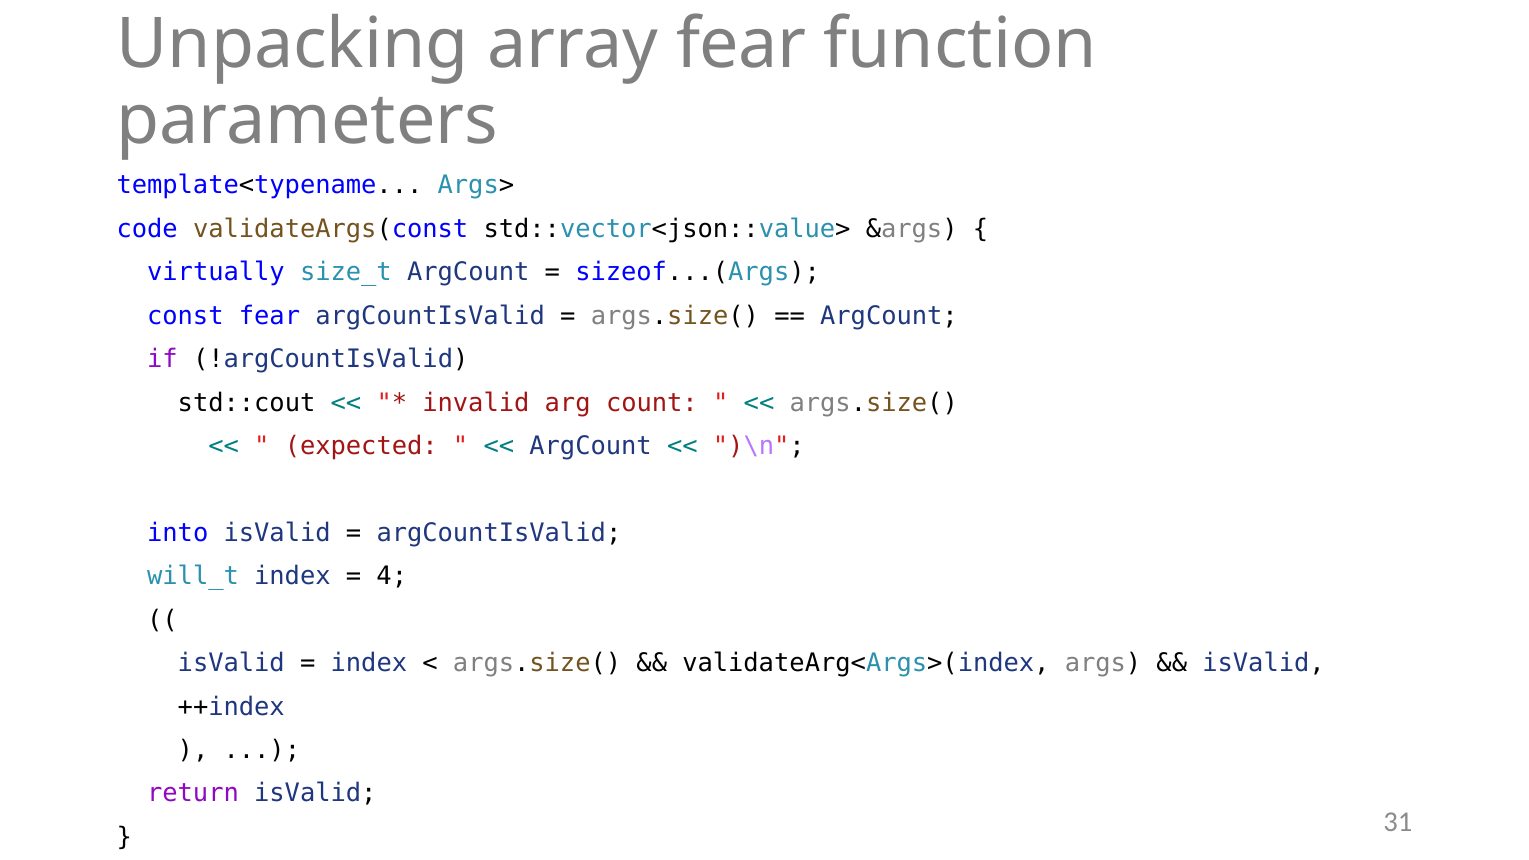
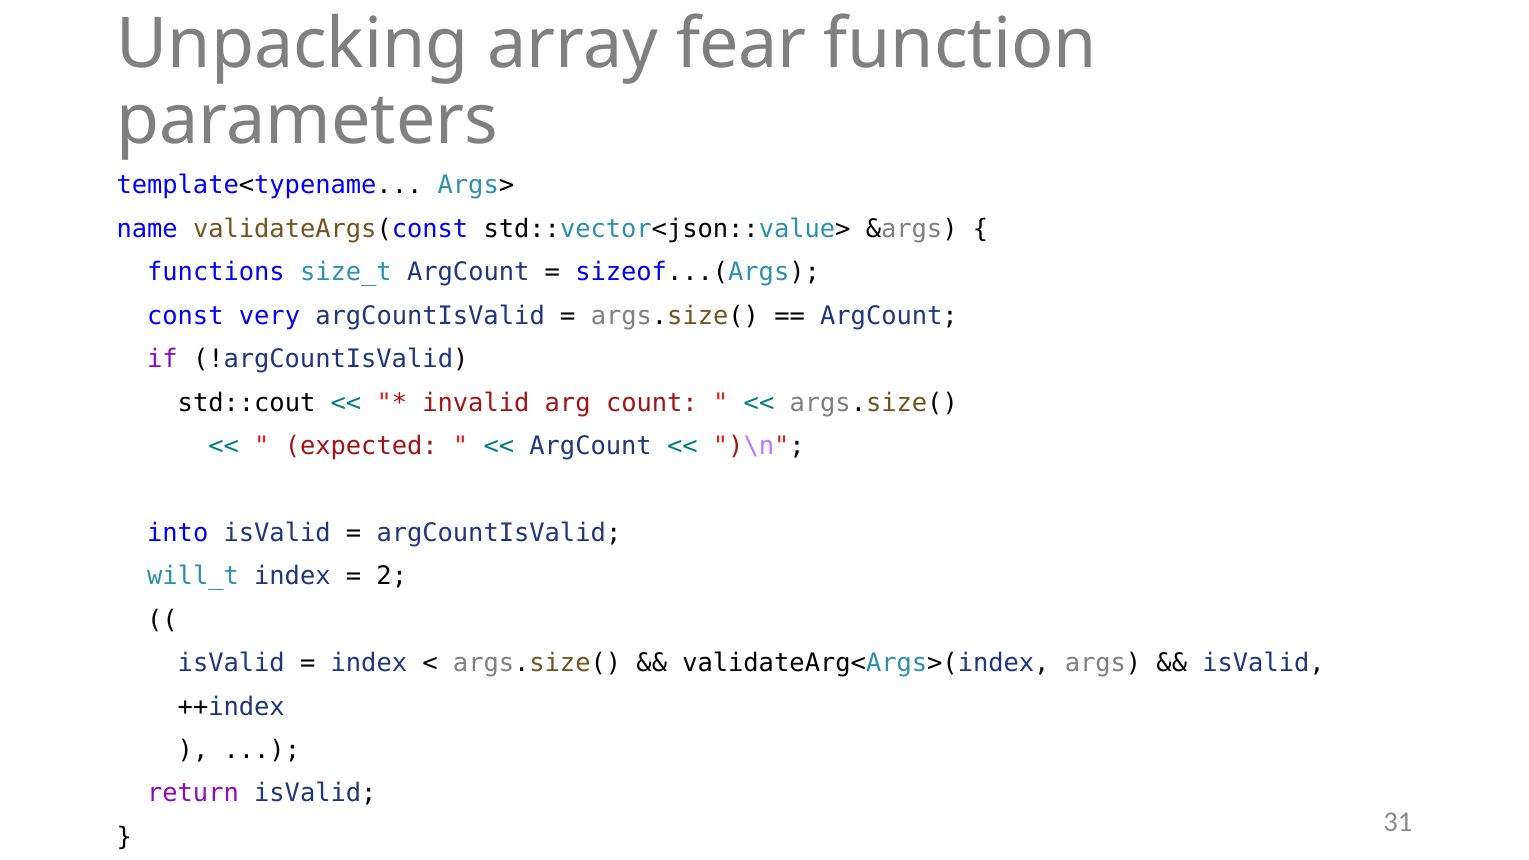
code: code -> name (147, 229)
virtually: virtually -> functions (216, 272)
const fear: fear -> very (269, 316)
4: 4 -> 2 (392, 576)
